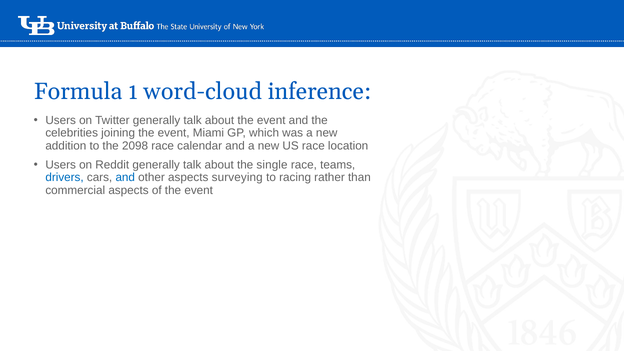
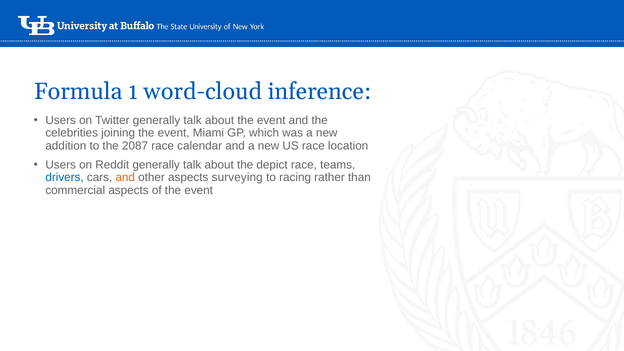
2098: 2098 -> 2087 (135, 146)
single: single -> depict (272, 165)
and colour: blue -> orange (125, 178)
